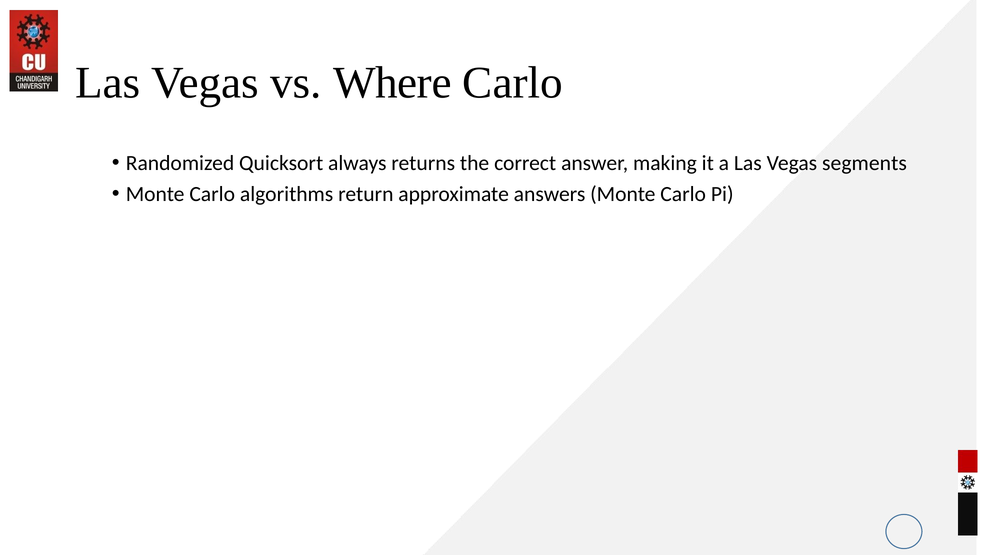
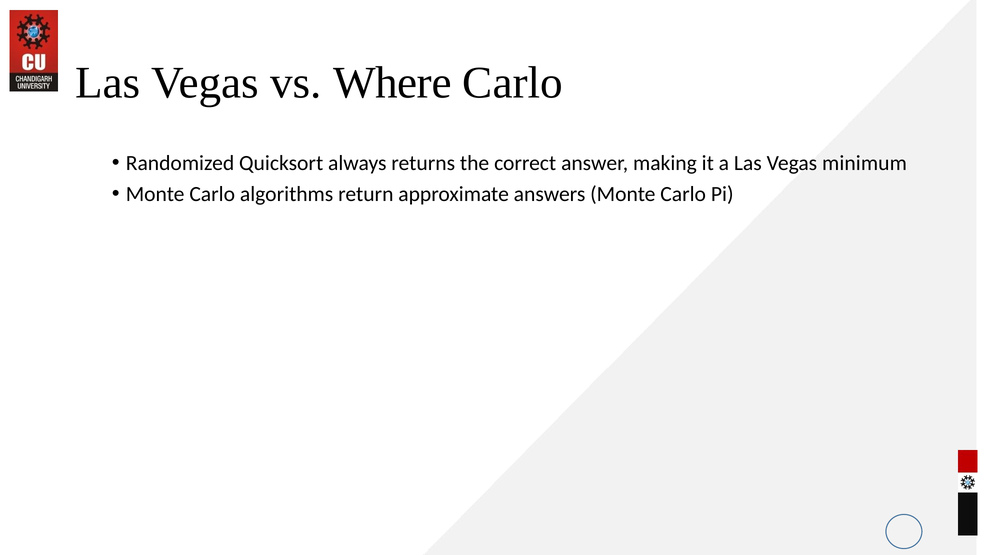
segments: segments -> minimum (864, 163)
